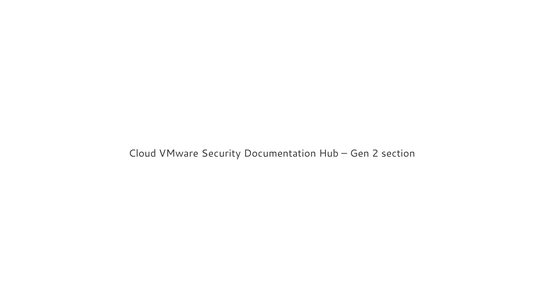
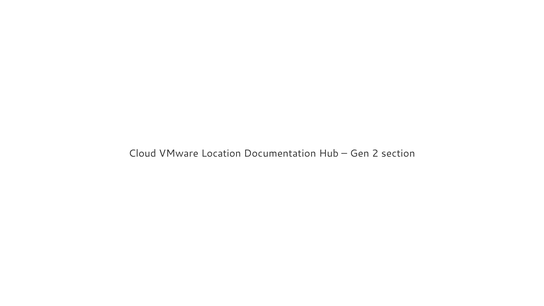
Security: Security -> Location (221, 154)
